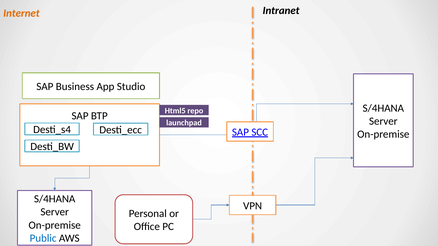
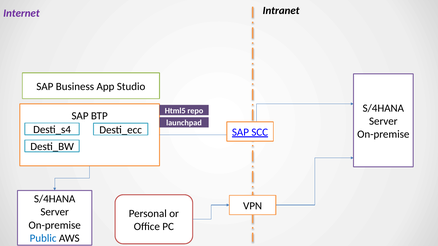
Internet colour: orange -> purple (21, 13)
